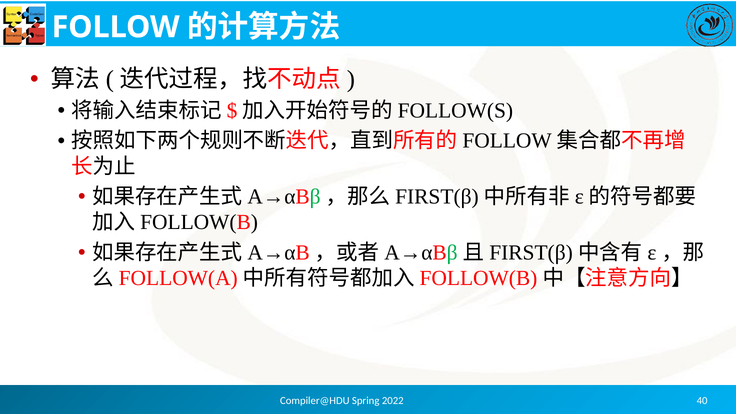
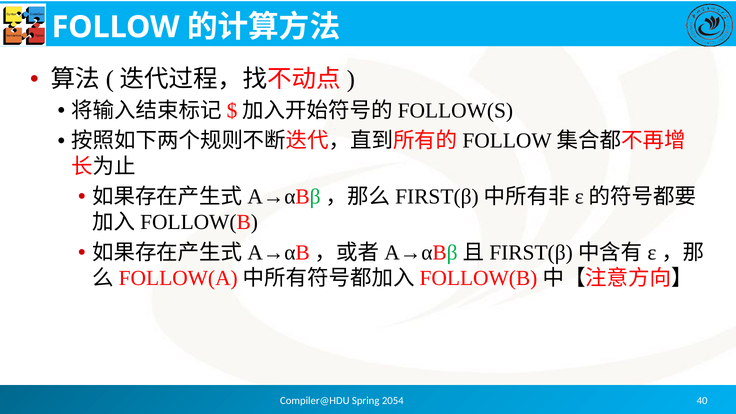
2022: 2022 -> 2054 (393, 401)
